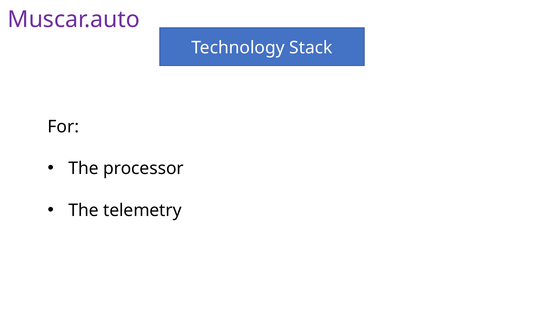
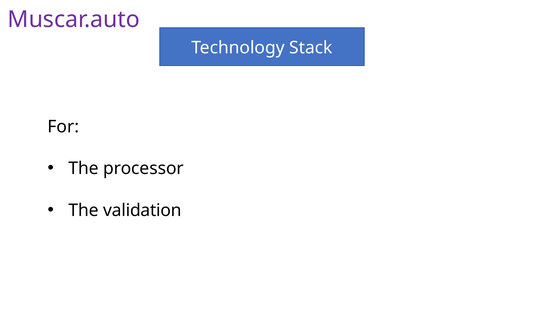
telemetry: telemetry -> validation (142, 210)
